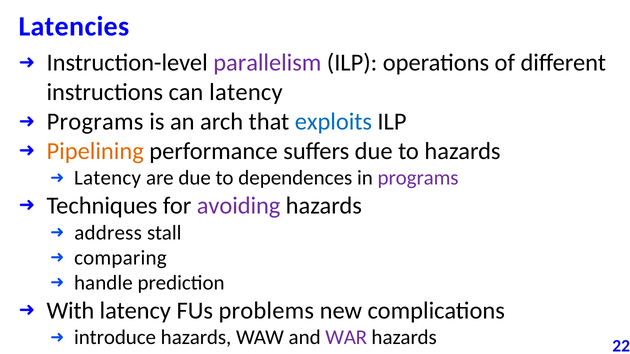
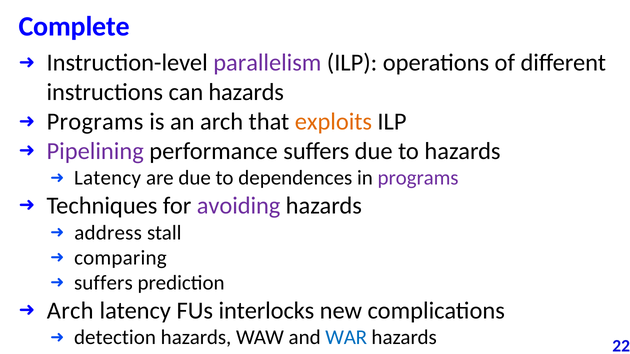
Latencies: Latencies -> Complete (74, 26)
can latency: latency -> hazards (246, 92)
exploits colour: blue -> orange (333, 122)
Pipelining colour: orange -> purple (95, 151)
handle: handle -> suffers (103, 283)
With: With -> Arch (70, 311)
problems: problems -> interlocks (266, 311)
introduce: introduce -> detection (115, 338)
WAR colour: purple -> blue (346, 338)
